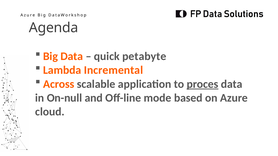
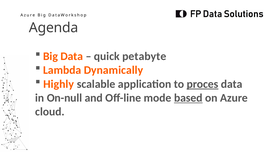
Incremental: Incremental -> Dynamically (113, 70)
Across: Across -> Highly (59, 84)
based underline: none -> present (188, 98)
